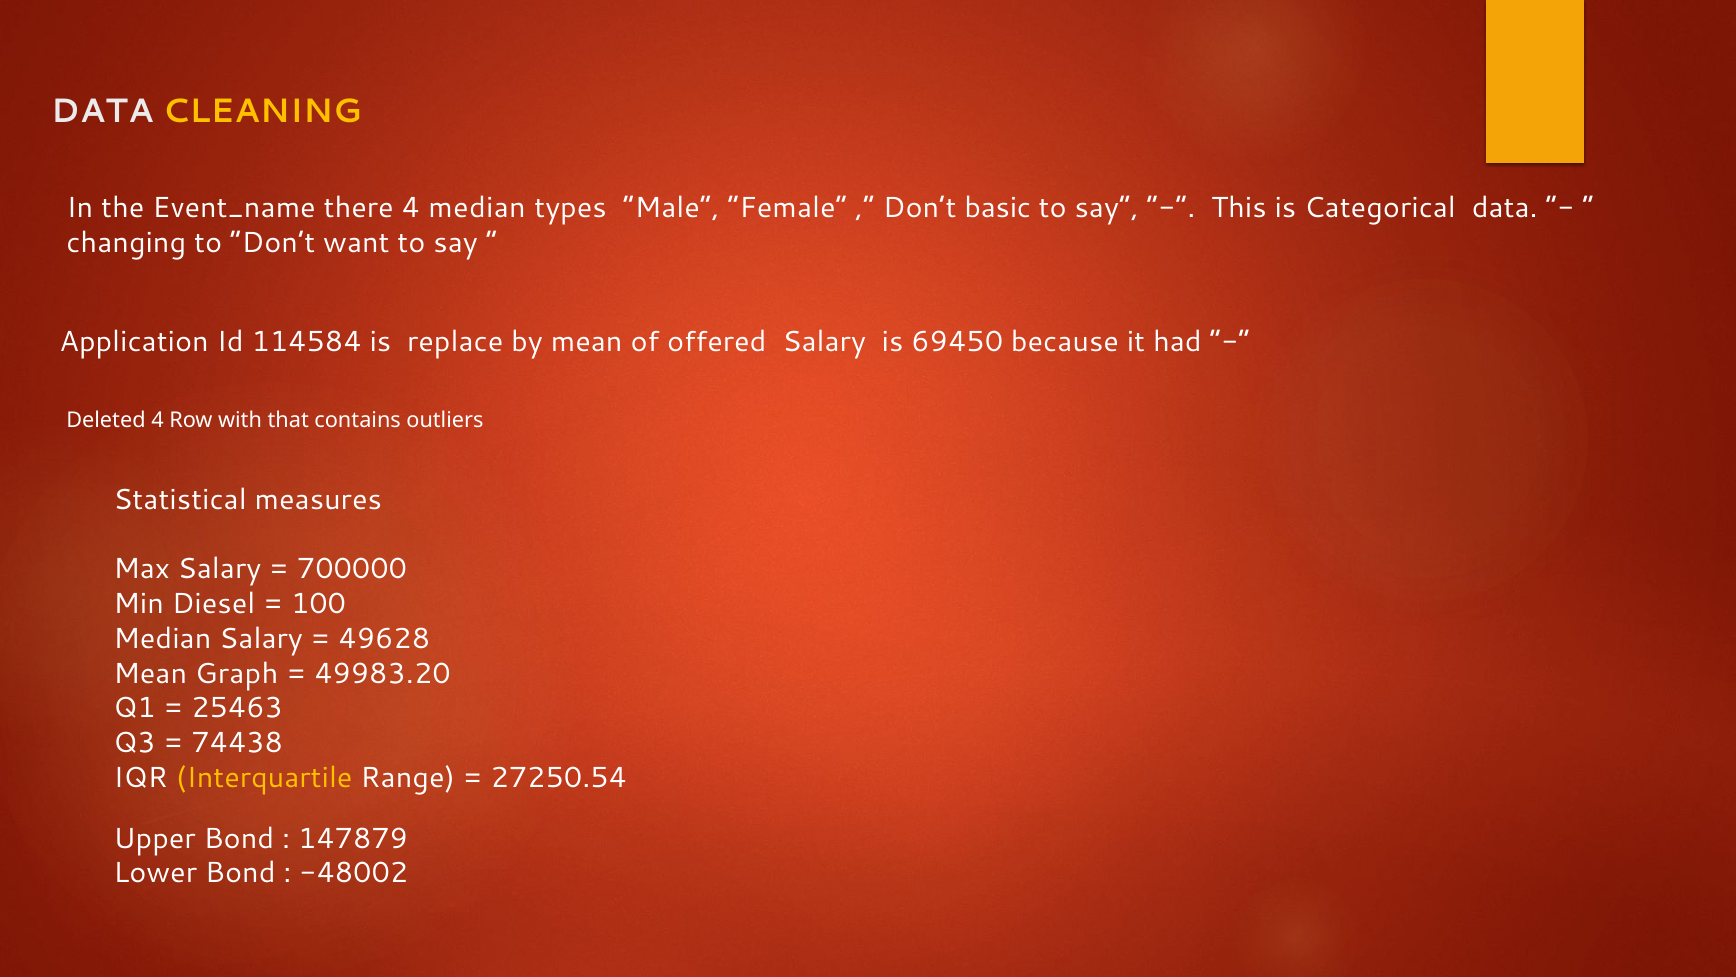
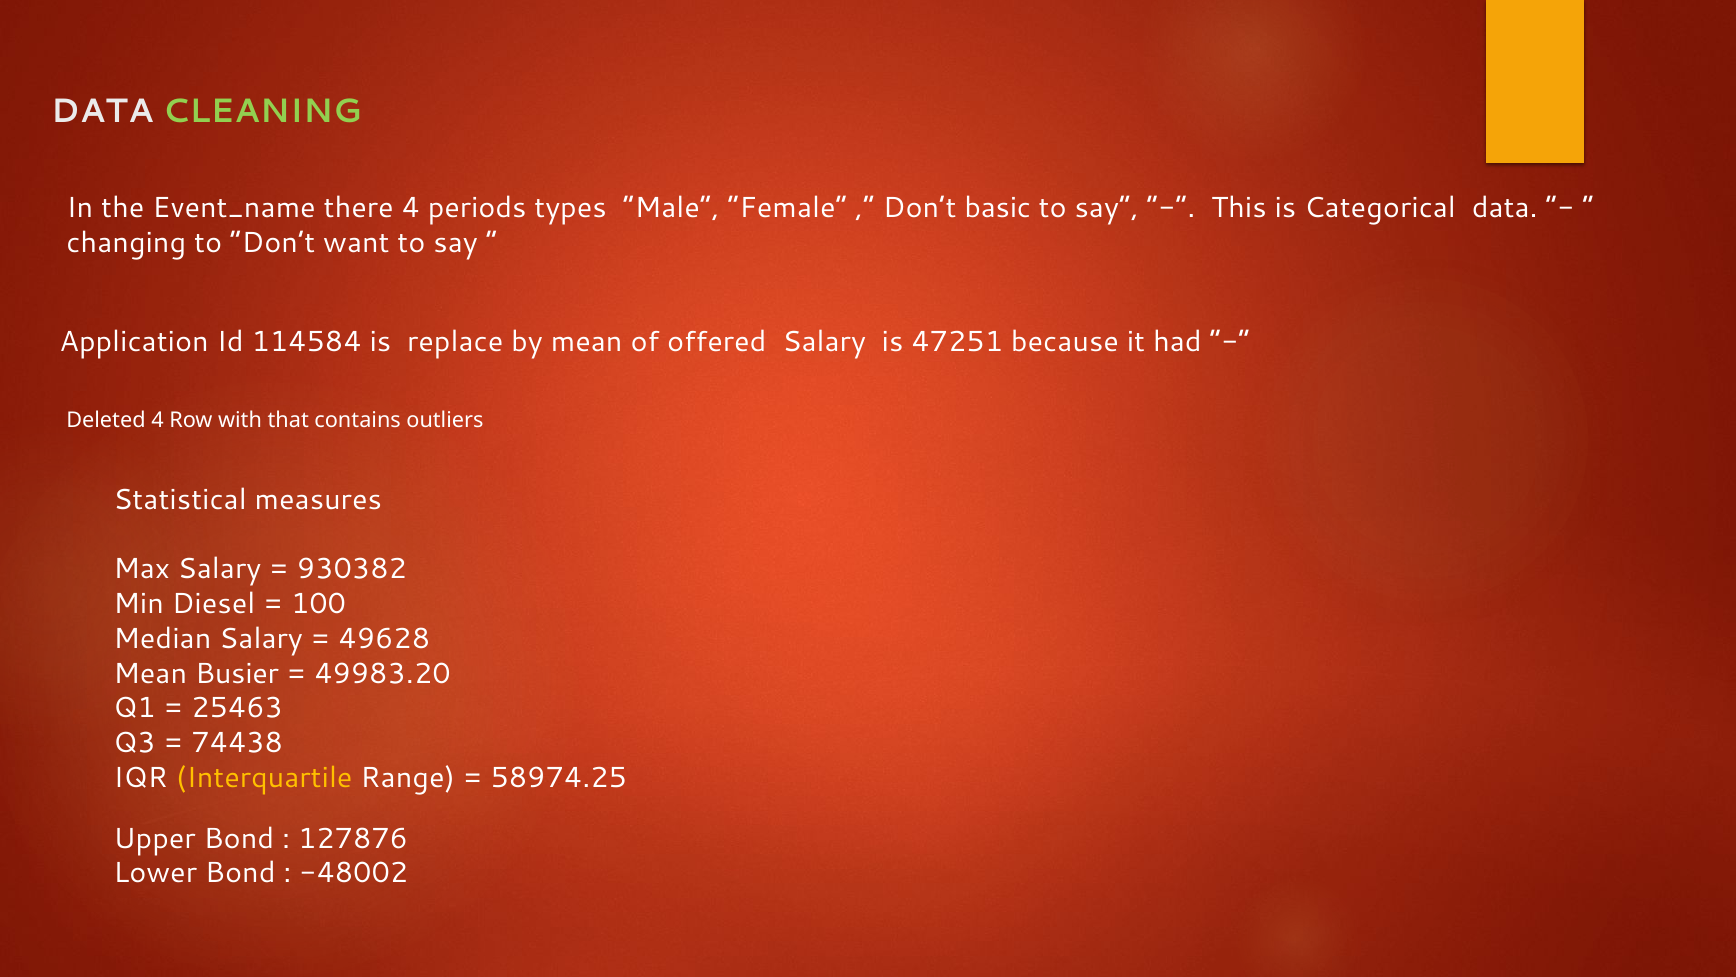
CLEANING colour: yellow -> light green (262, 111)
4 median: median -> periods (477, 208)
69450: 69450 -> 47251 (957, 342)
700000: 700000 -> 930382 (352, 569)
Graph: Graph -> Busier (237, 673)
27250.54: 27250.54 -> 58974.25 (559, 777)
147879: 147879 -> 127876 (353, 838)
